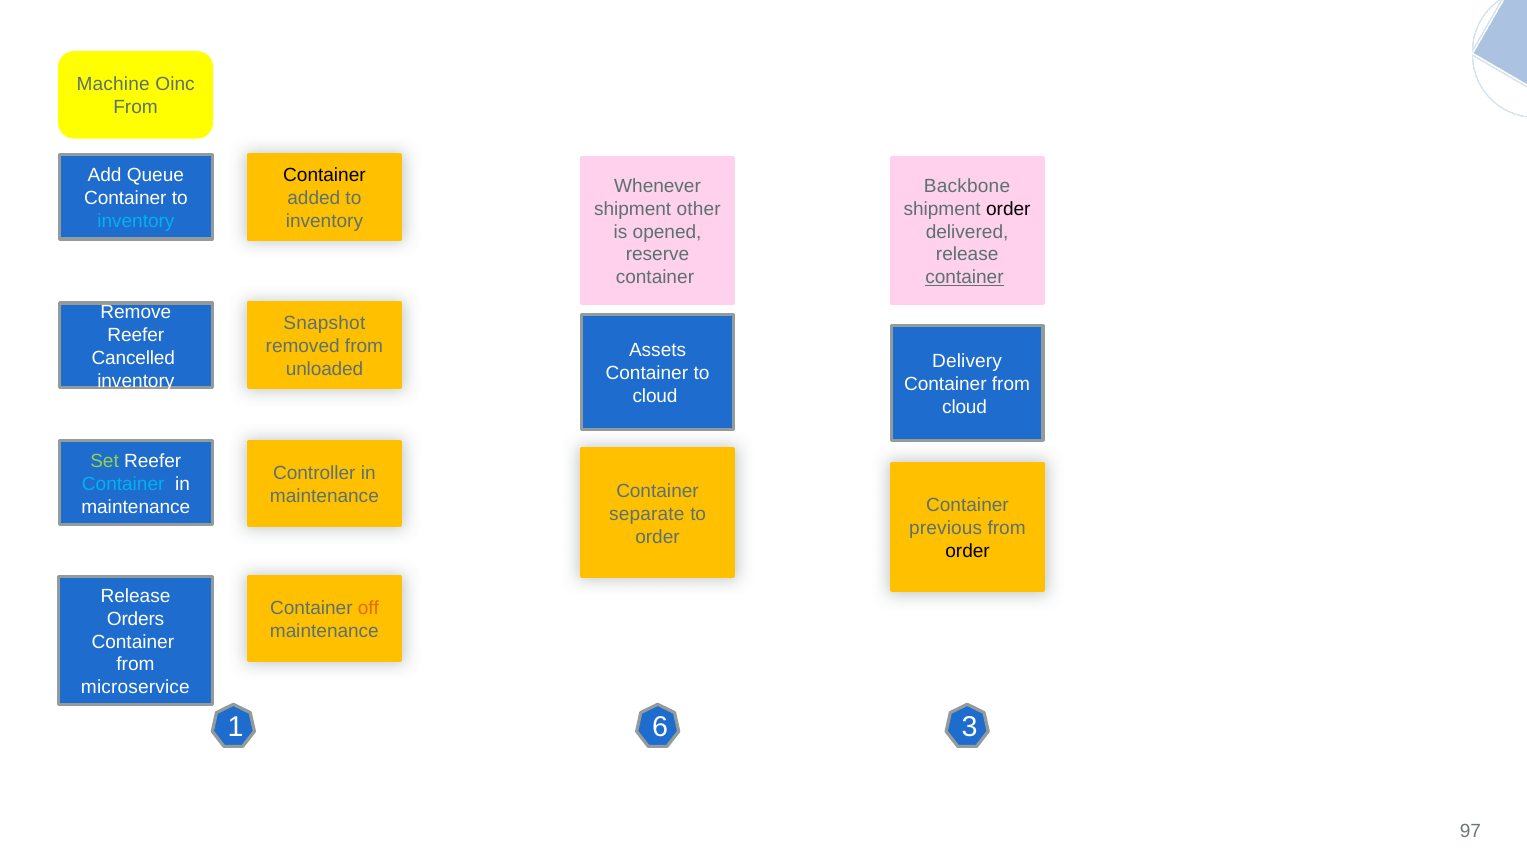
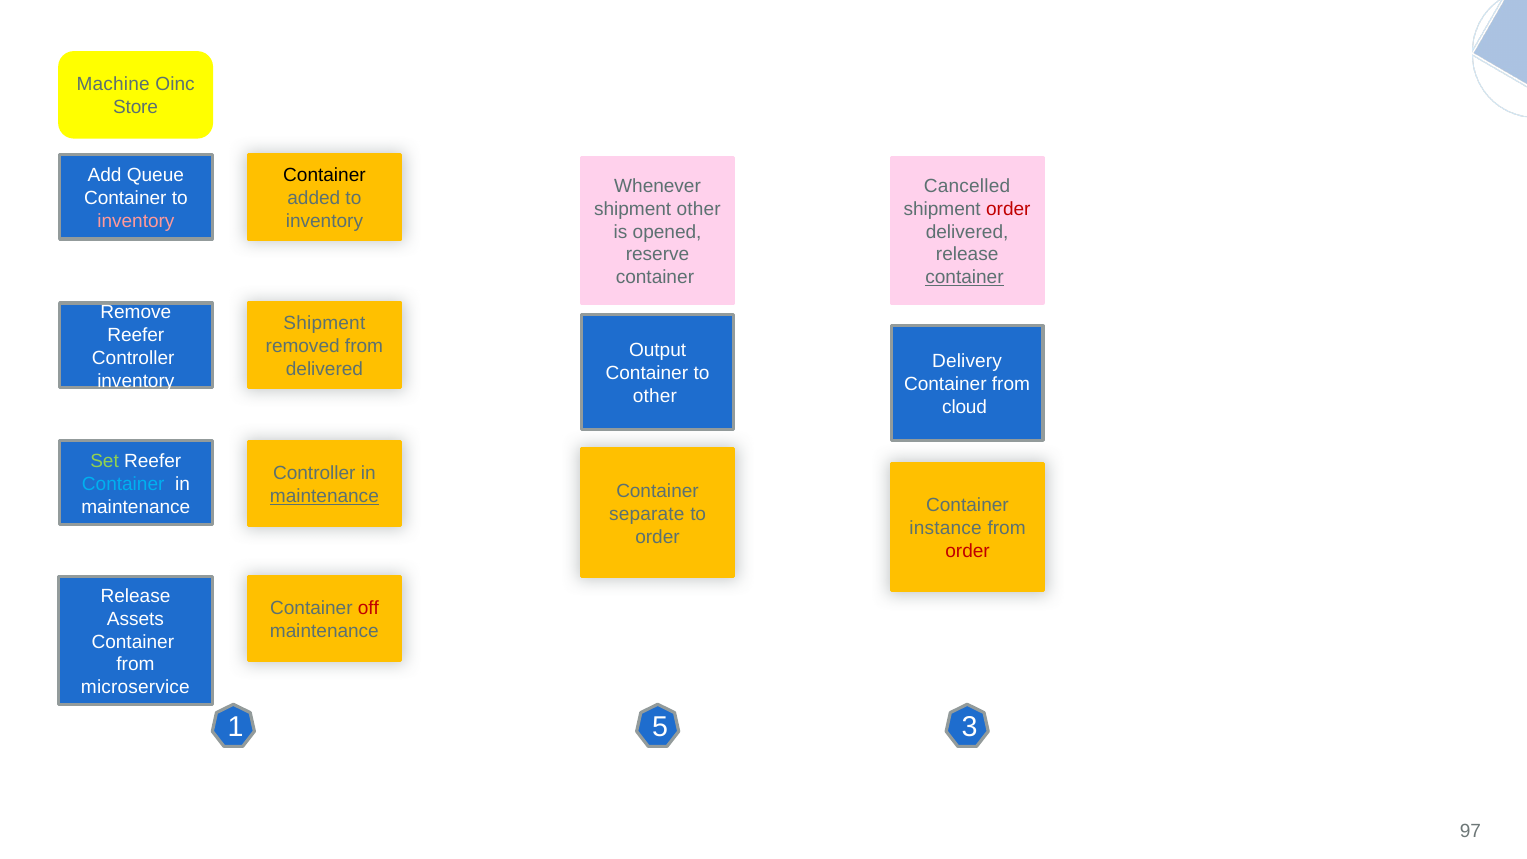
From: From -> Store (136, 108)
Backbone: Backbone -> Cancelled (967, 186)
order colour: black -> red (1008, 209)
inventory colour: light blue -> pink (136, 221)
Snapshot: Snapshot -> Shipment (324, 324)
Assets: Assets -> Output (658, 350)
Cancelled: Cancelled -> Controller (133, 358)
unloaded: unloaded -> delivered (324, 369)
cloud: cloud -> other (655, 396)
maintenance underline: none -> present (324, 496)
previous: previous -> instance (946, 528)
order colour: black -> red (968, 551)
off colour: orange -> red (368, 609)
Orders: Orders -> Assets (135, 619)
6: 6 -> 5 (660, 727)
